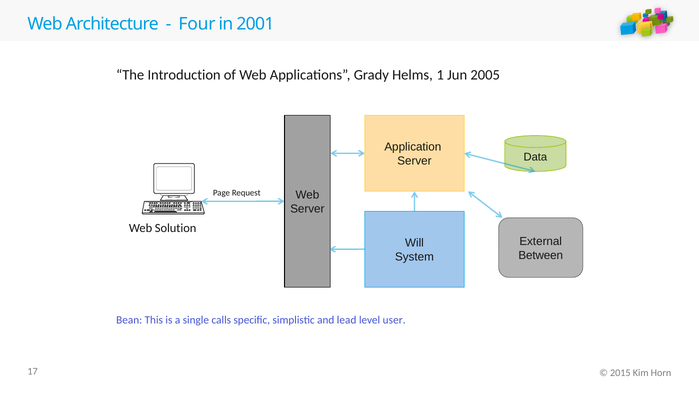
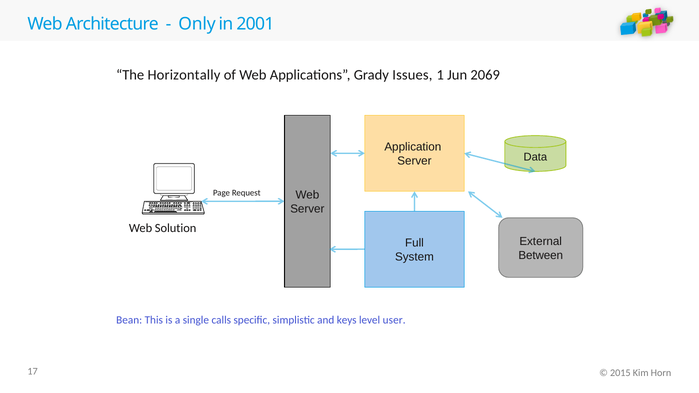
Four: Four -> Only (197, 24)
Introduction: Introduction -> Horizontally (184, 75)
Helms: Helms -> Issues (412, 75)
2005: 2005 -> 2069 (485, 75)
Will: Will -> Full (414, 243)
lead: lead -> keys (347, 320)
